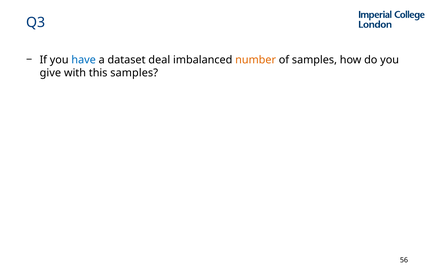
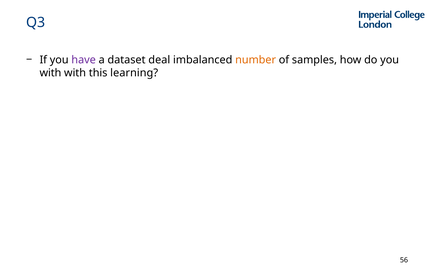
have colour: blue -> purple (84, 60)
give: give -> with (50, 73)
this samples: samples -> learning (134, 73)
